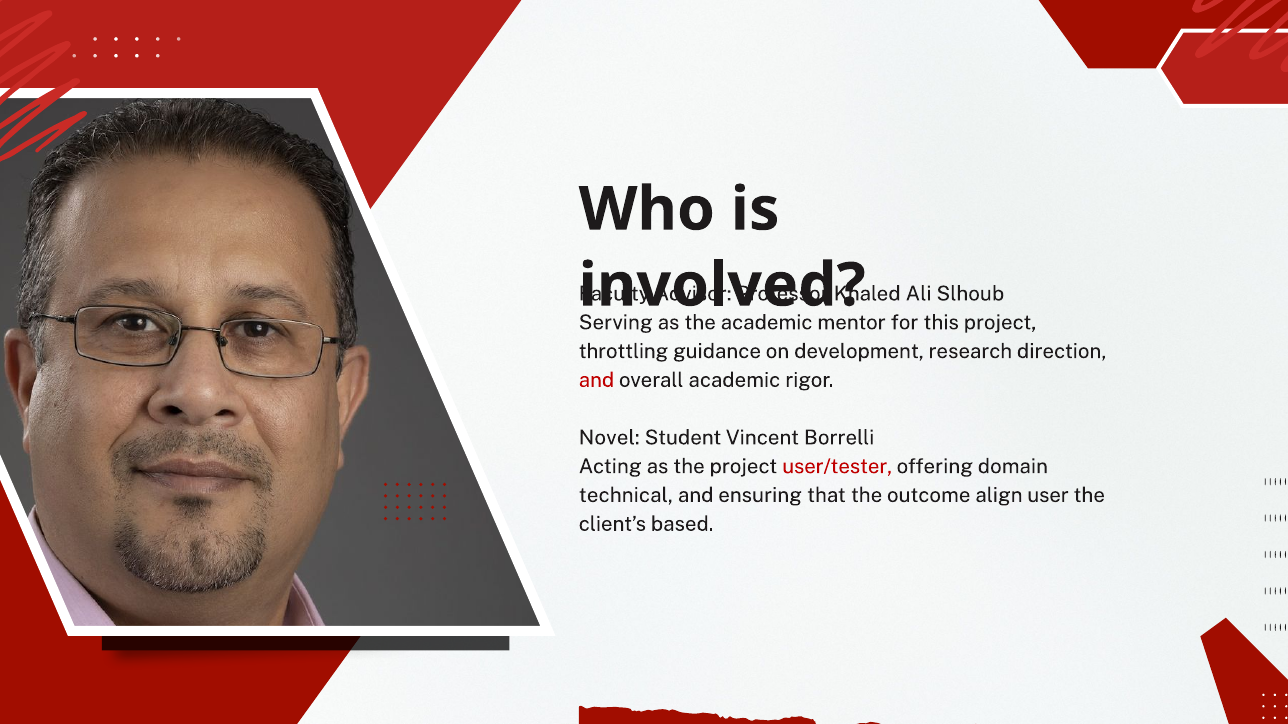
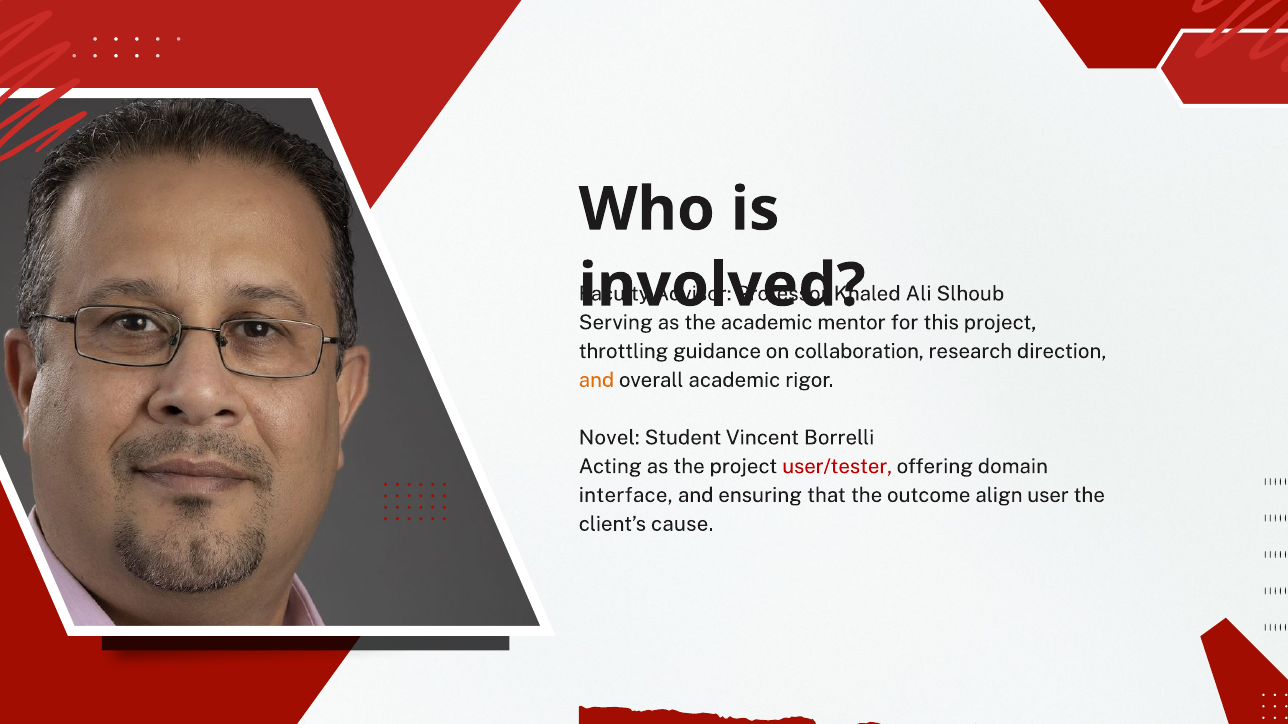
development: development -> collaboration (859, 352)
and colour: red -> orange (596, 380)
technical: technical -> interface (626, 496)
based: based -> cause (682, 524)
